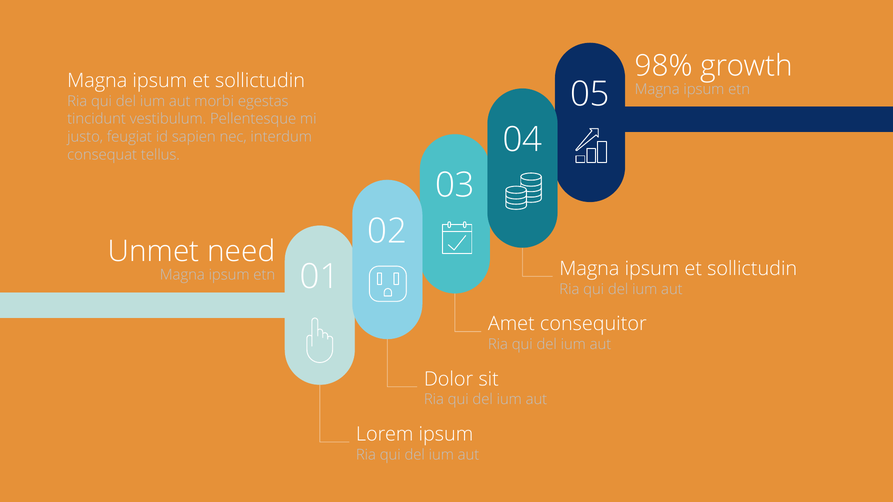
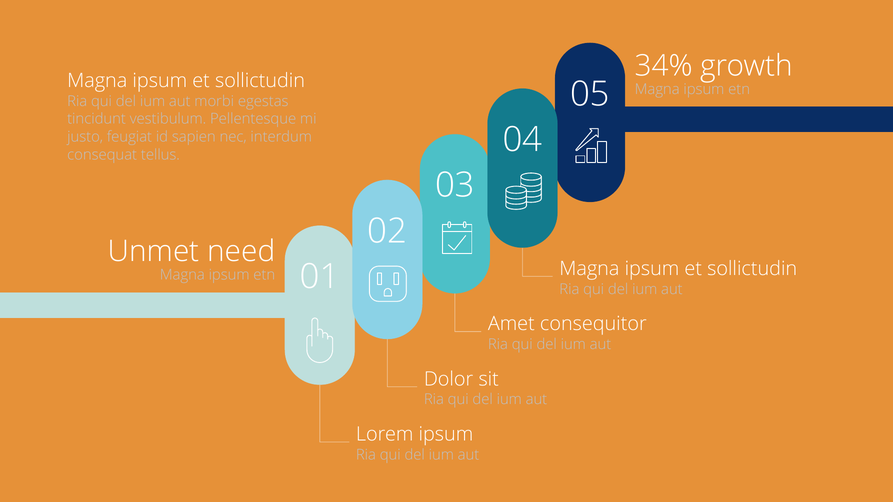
98%: 98% -> 34% (664, 66)
